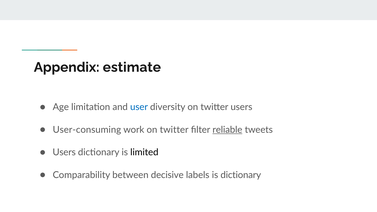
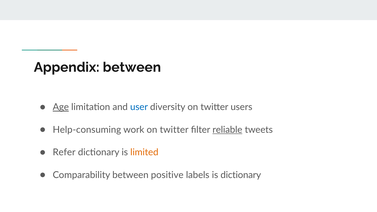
Appendix estimate: estimate -> between (132, 67)
Age underline: none -> present (61, 107)
User-consuming: User-consuming -> Help-consuming (87, 130)
Users: Users -> Refer (64, 152)
limited colour: black -> orange (144, 152)
decisive: decisive -> positive (167, 175)
